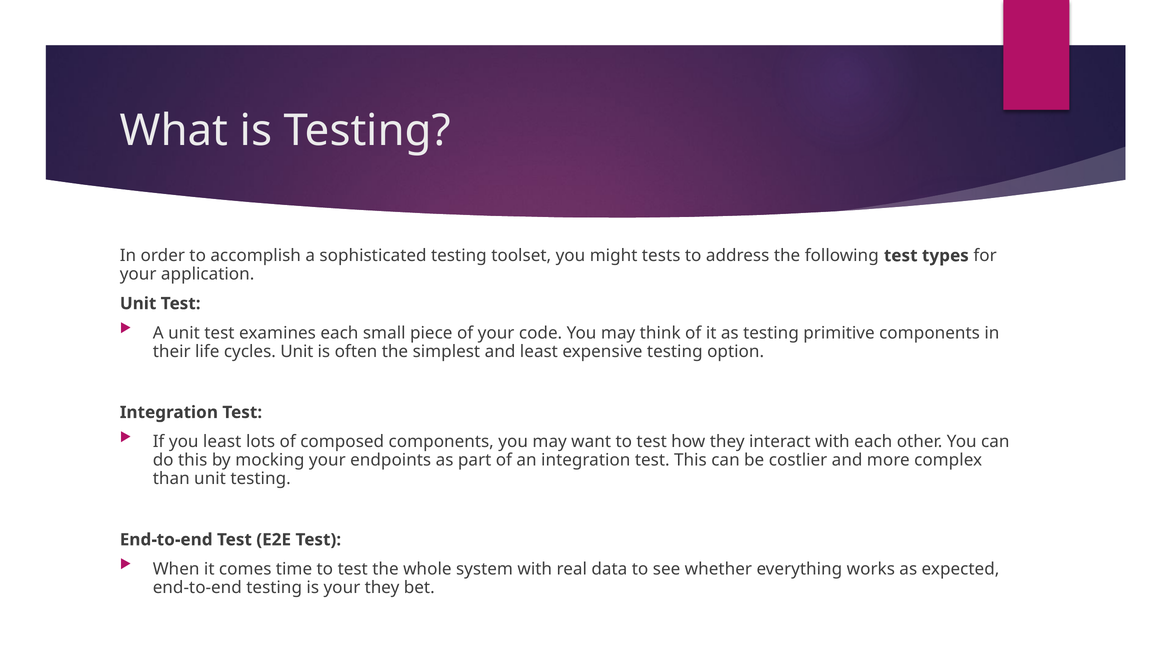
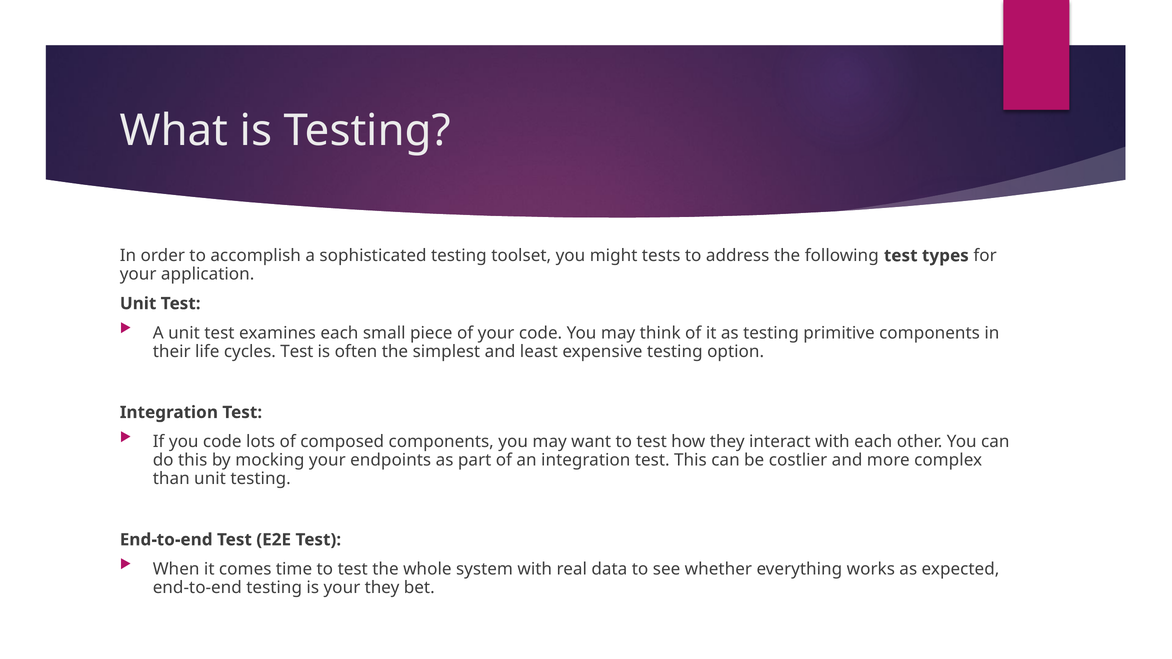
cycles Unit: Unit -> Test (297, 352)
you least: least -> code (222, 442)
